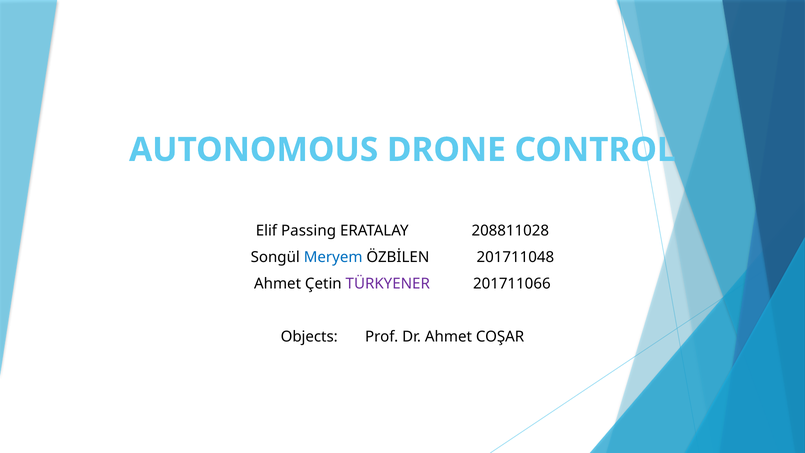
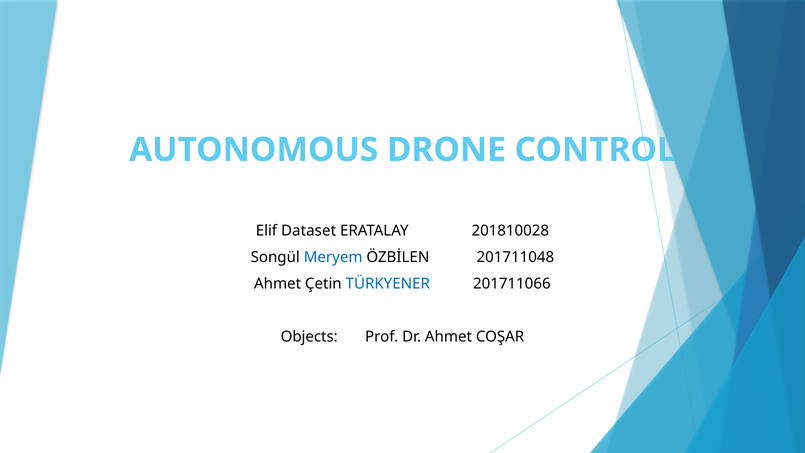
Passing: Passing -> Dataset (309, 230)
208811028: 208811028 -> 201810028 (510, 230)
TÜRKYENER colour: purple -> blue (388, 283)
